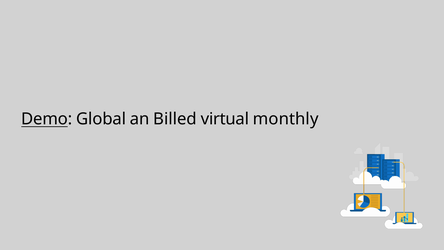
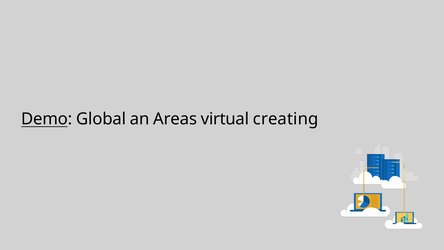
Billed: Billed -> Areas (175, 119)
monthly: monthly -> creating (286, 119)
